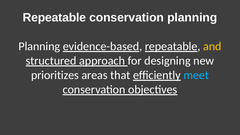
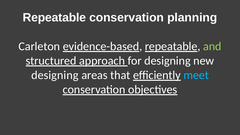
Planning: Planning -> Carleton (39, 46)
and colour: yellow -> light green (212, 46)
prioritizes: prioritizes -> designing (55, 75)
